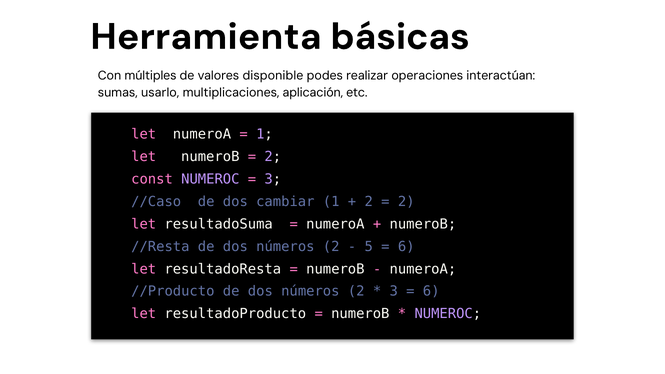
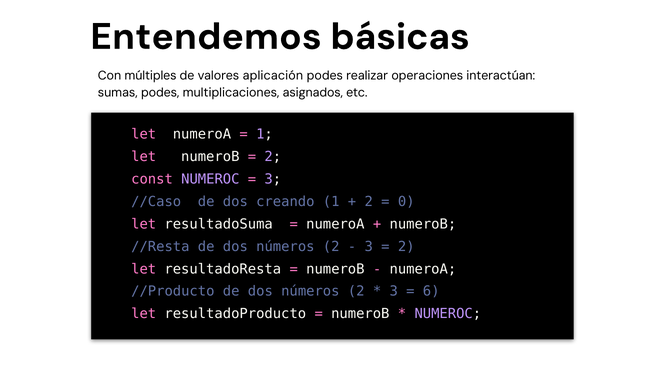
Herramienta: Herramienta -> Entendemos (206, 37)
disponible: disponible -> aplicación (273, 76)
sumas usarlo: usarlo -> podes (160, 93)
aplicación: aplicación -> asignados (313, 93)
cambiar: cambiar -> creando (285, 202)
2: 2 -> 0 (406, 202)
5: 5 -> 3 (369, 247)
6: 6 -> 2 (406, 247)
